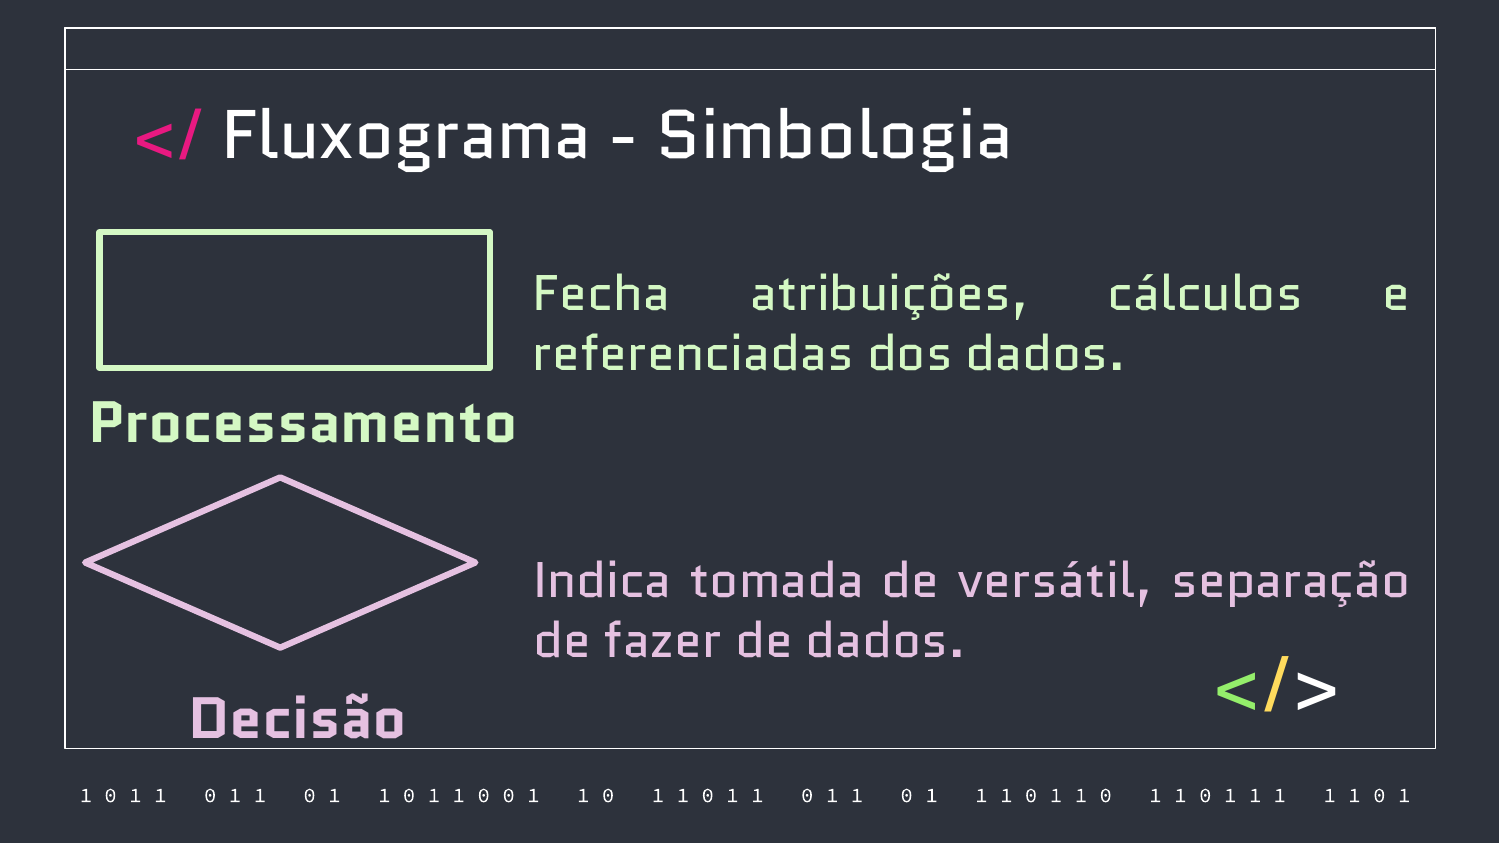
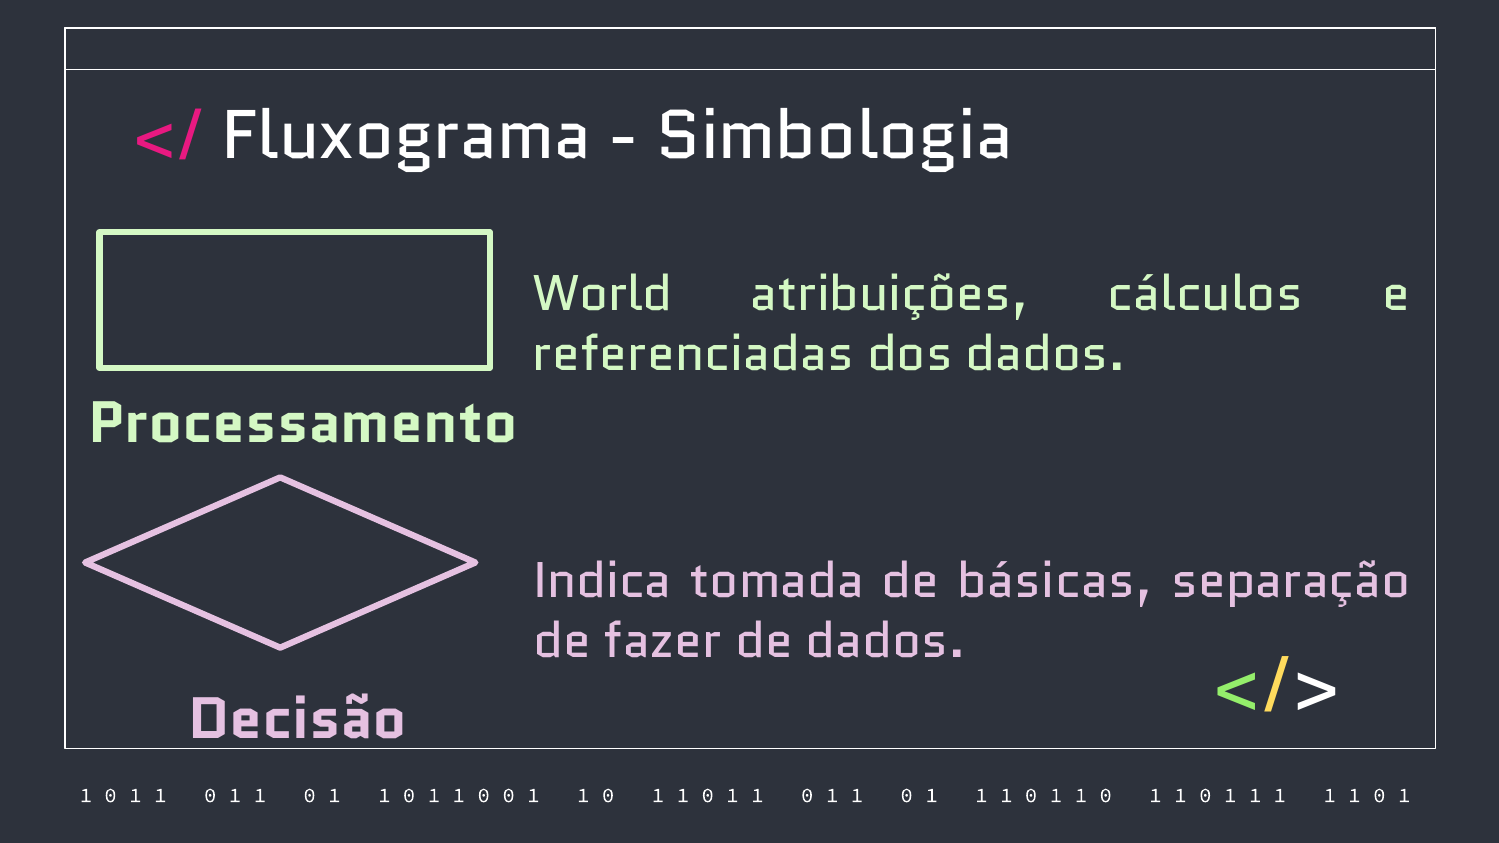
Fecha: Fecha -> World (602, 294)
versátil: versátil -> básicas (1055, 582)
